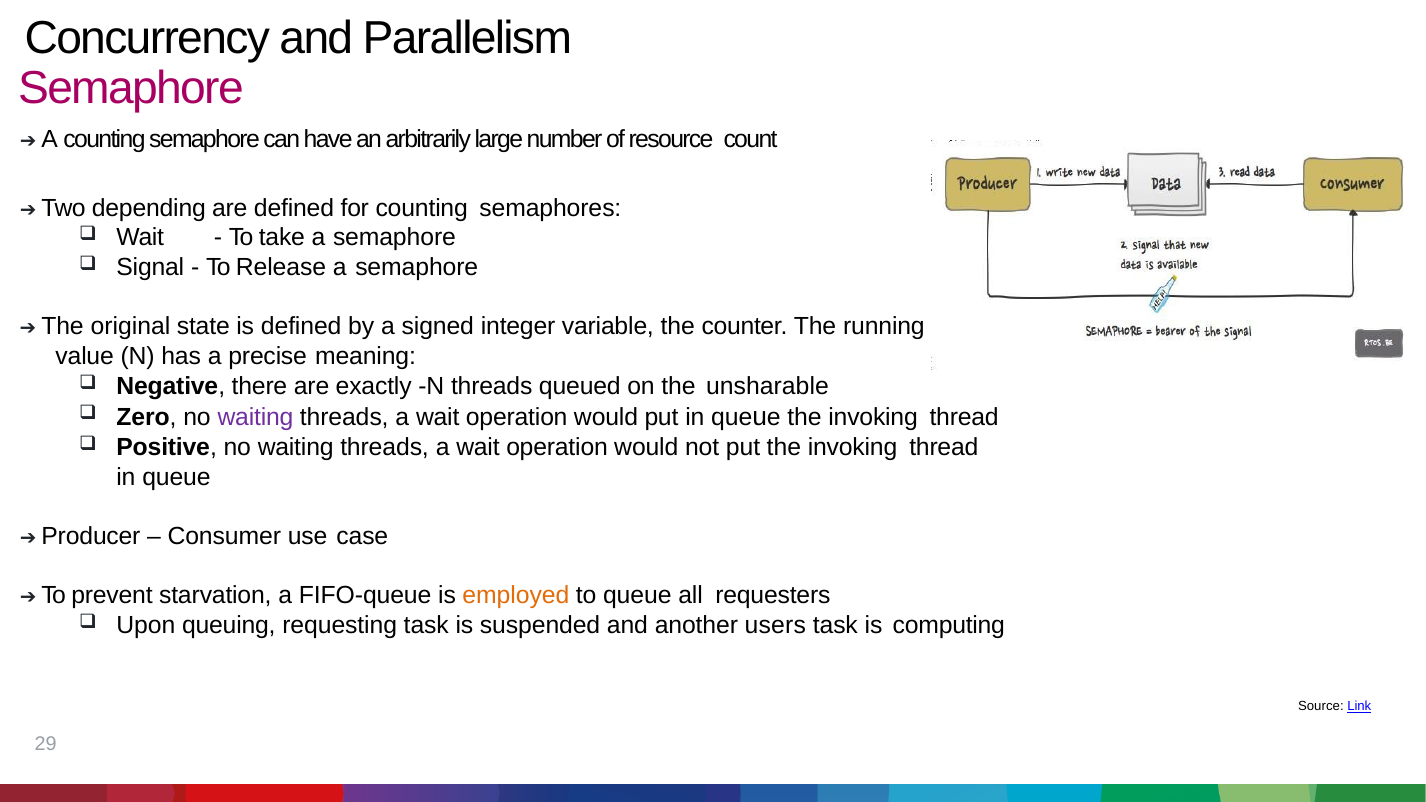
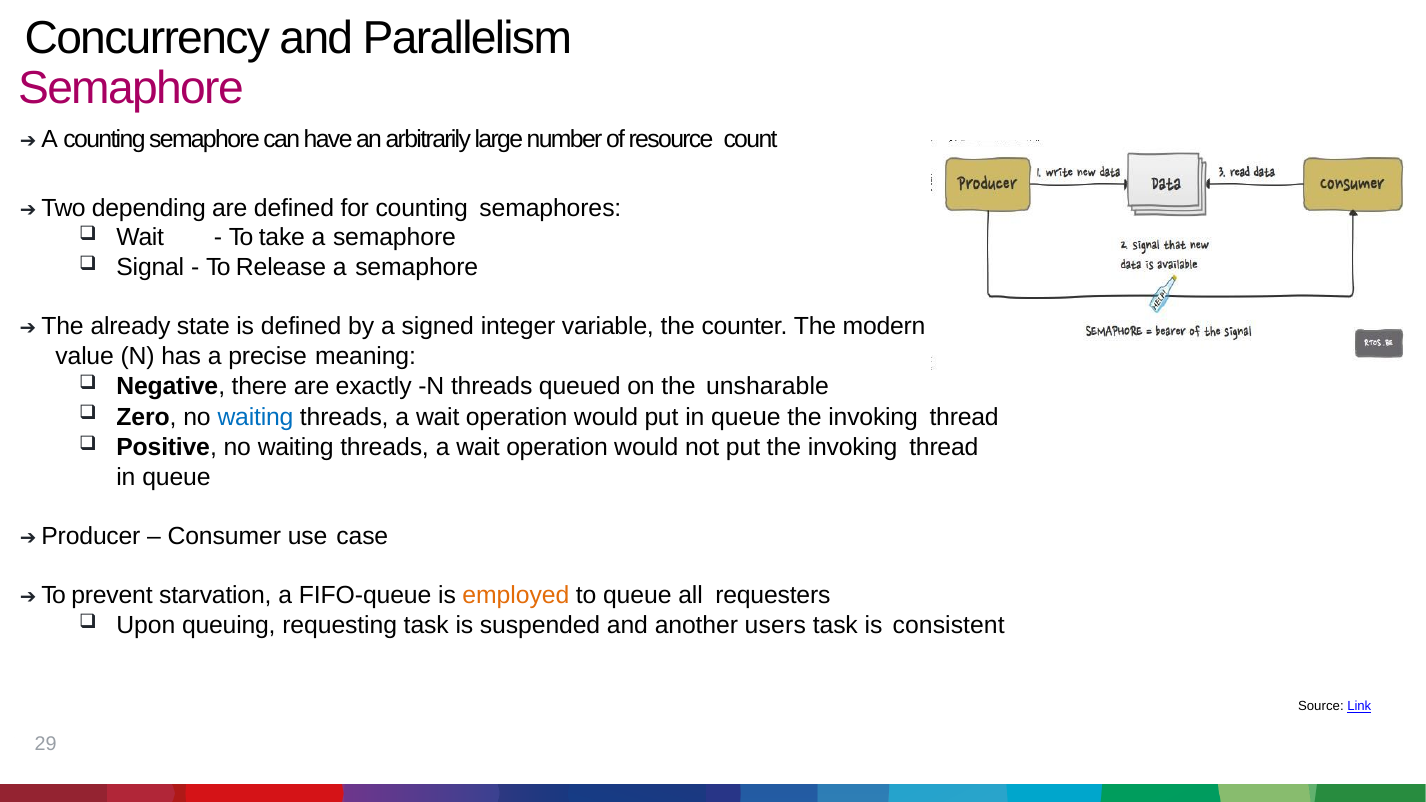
original: original -> already (131, 327)
running: running -> modern (884, 327)
waiting colour: purple -> blue (255, 417)
computing: computing -> consistent (949, 626)
